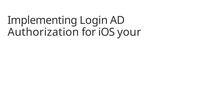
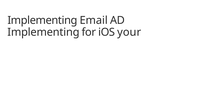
Login: Login -> Email (94, 20)
Authorization: Authorization -> Implementing (43, 32)
